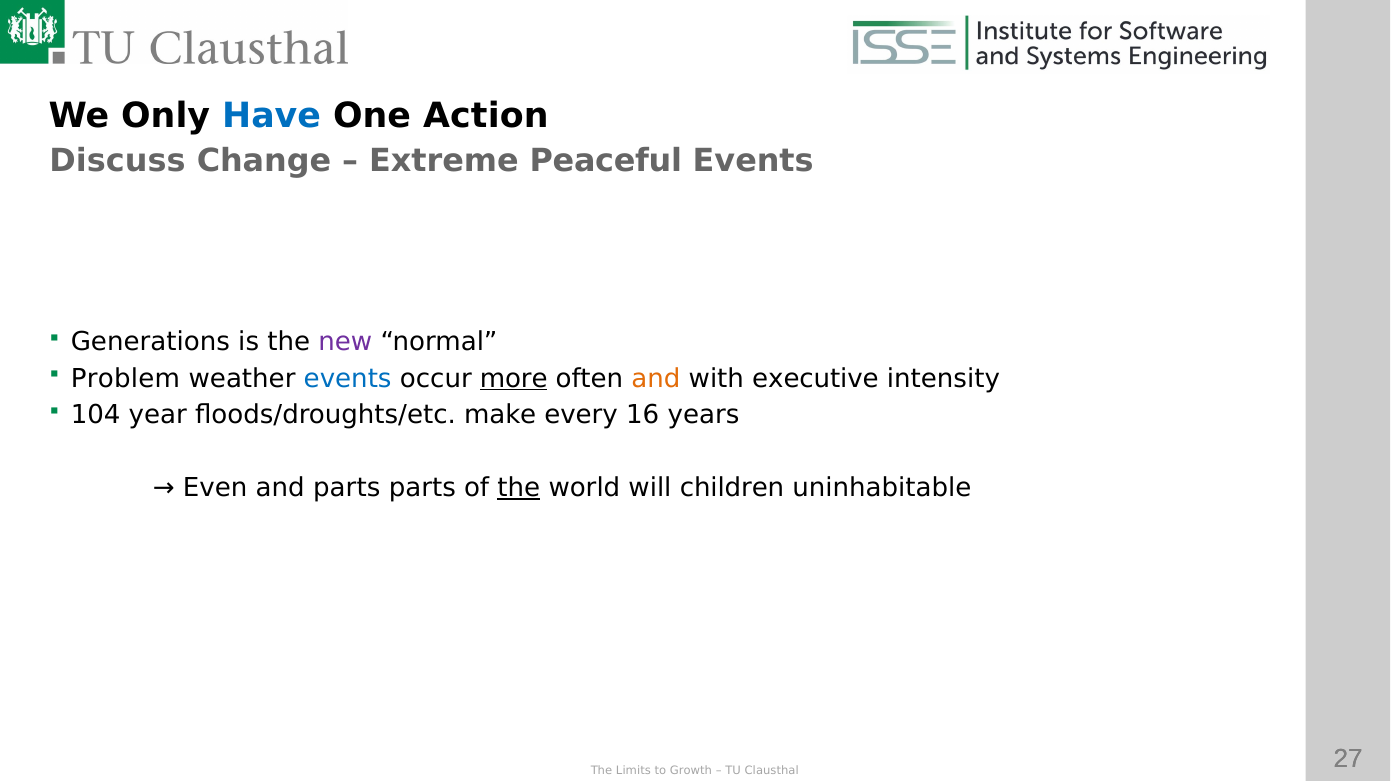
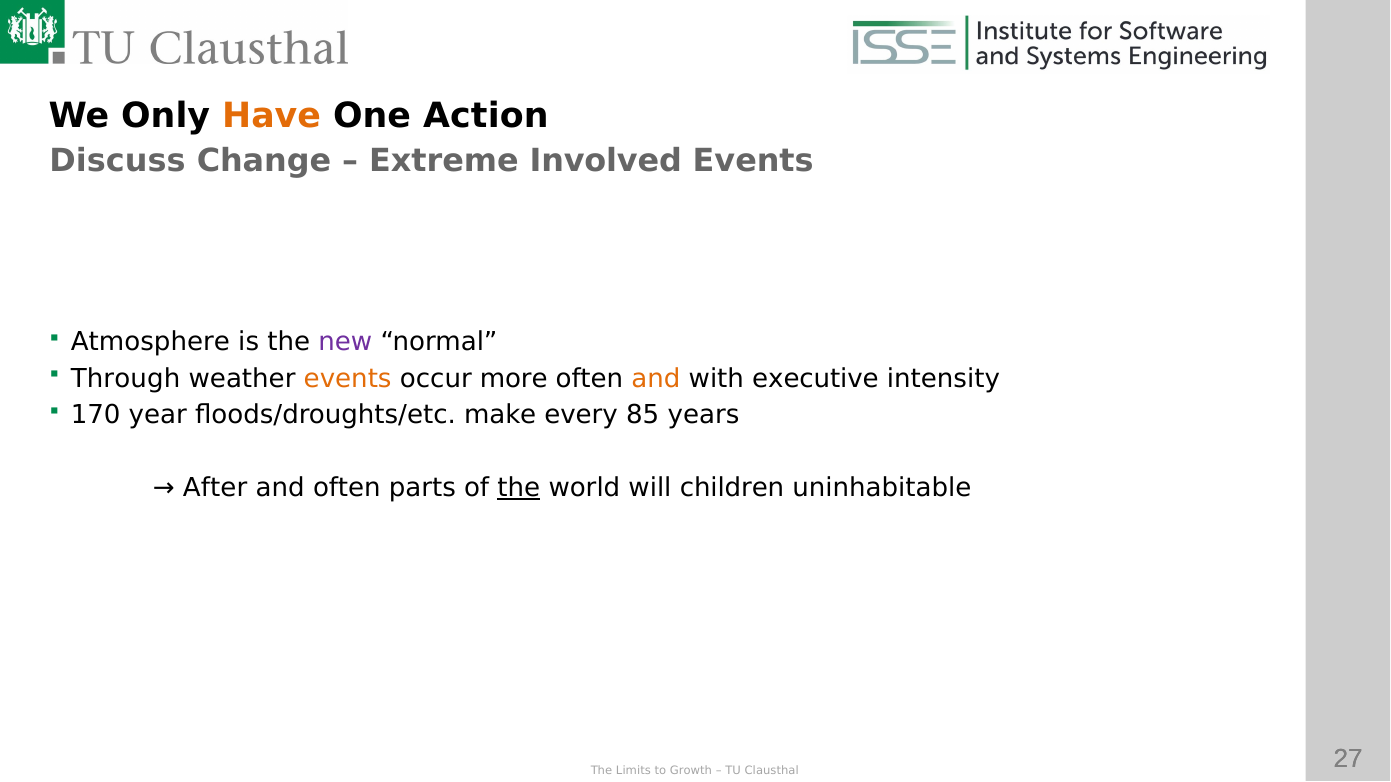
Have colour: blue -> orange (272, 116)
Peaceful: Peaceful -> Involved (606, 161)
Generations: Generations -> Atmosphere (150, 342)
Problem: Problem -> Through (126, 379)
events colour: blue -> orange (348, 379)
more underline: present -> none (514, 379)
104: 104 -> 170 (96, 415)
16: 16 -> 85 (643, 415)
Even: Even -> After (215, 488)
and parts: parts -> often (347, 488)
